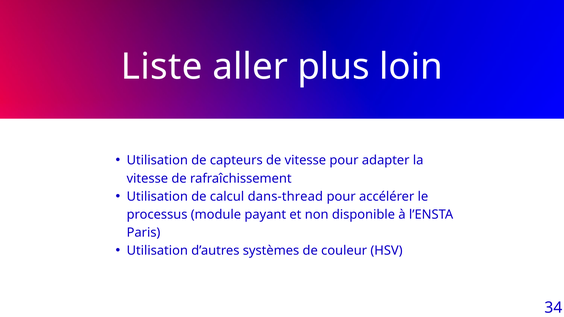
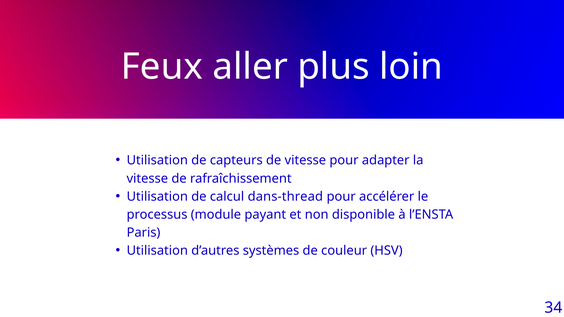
Liste: Liste -> Feux (162, 67)
